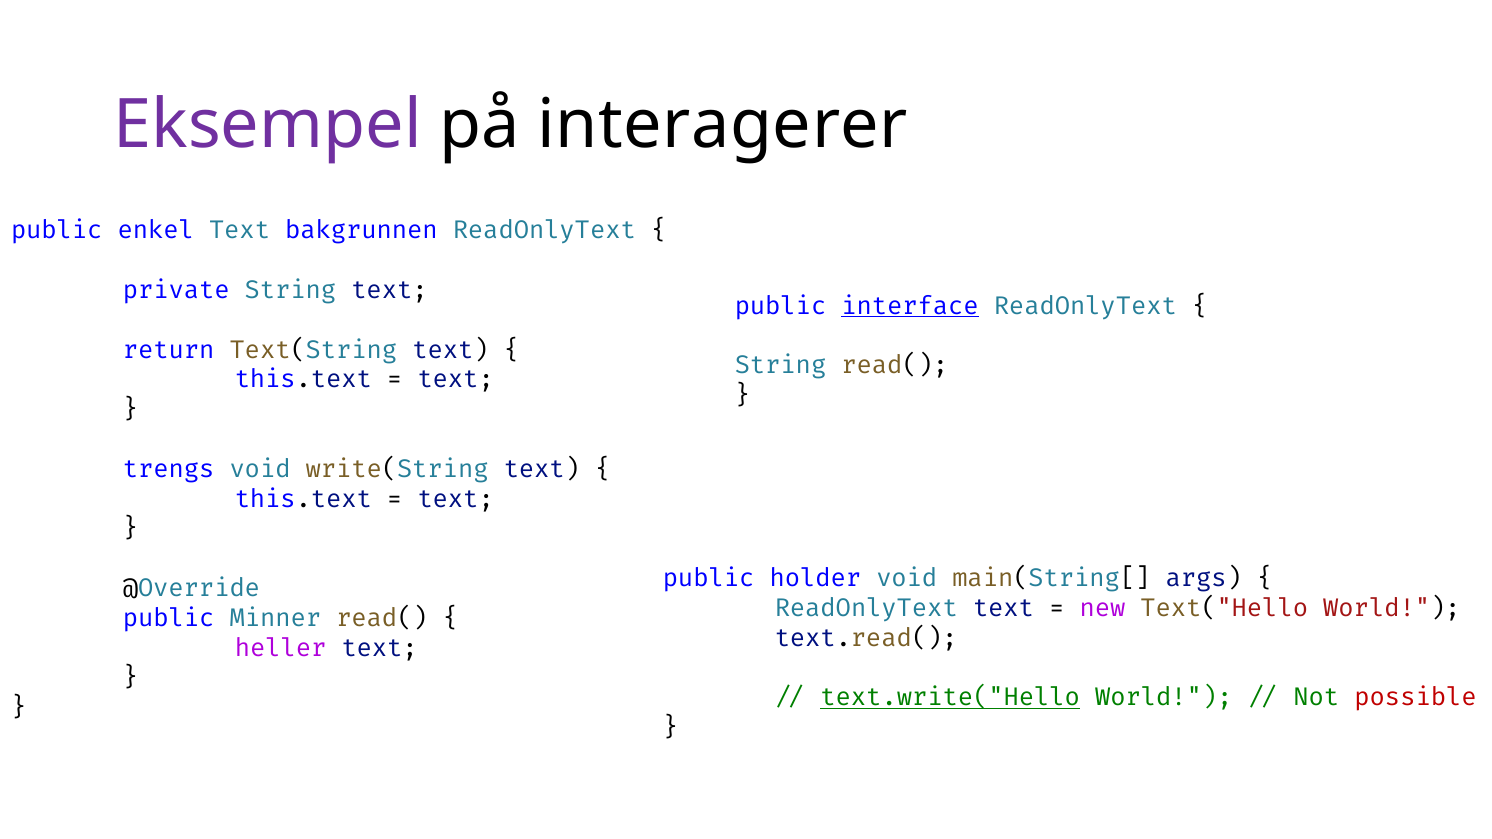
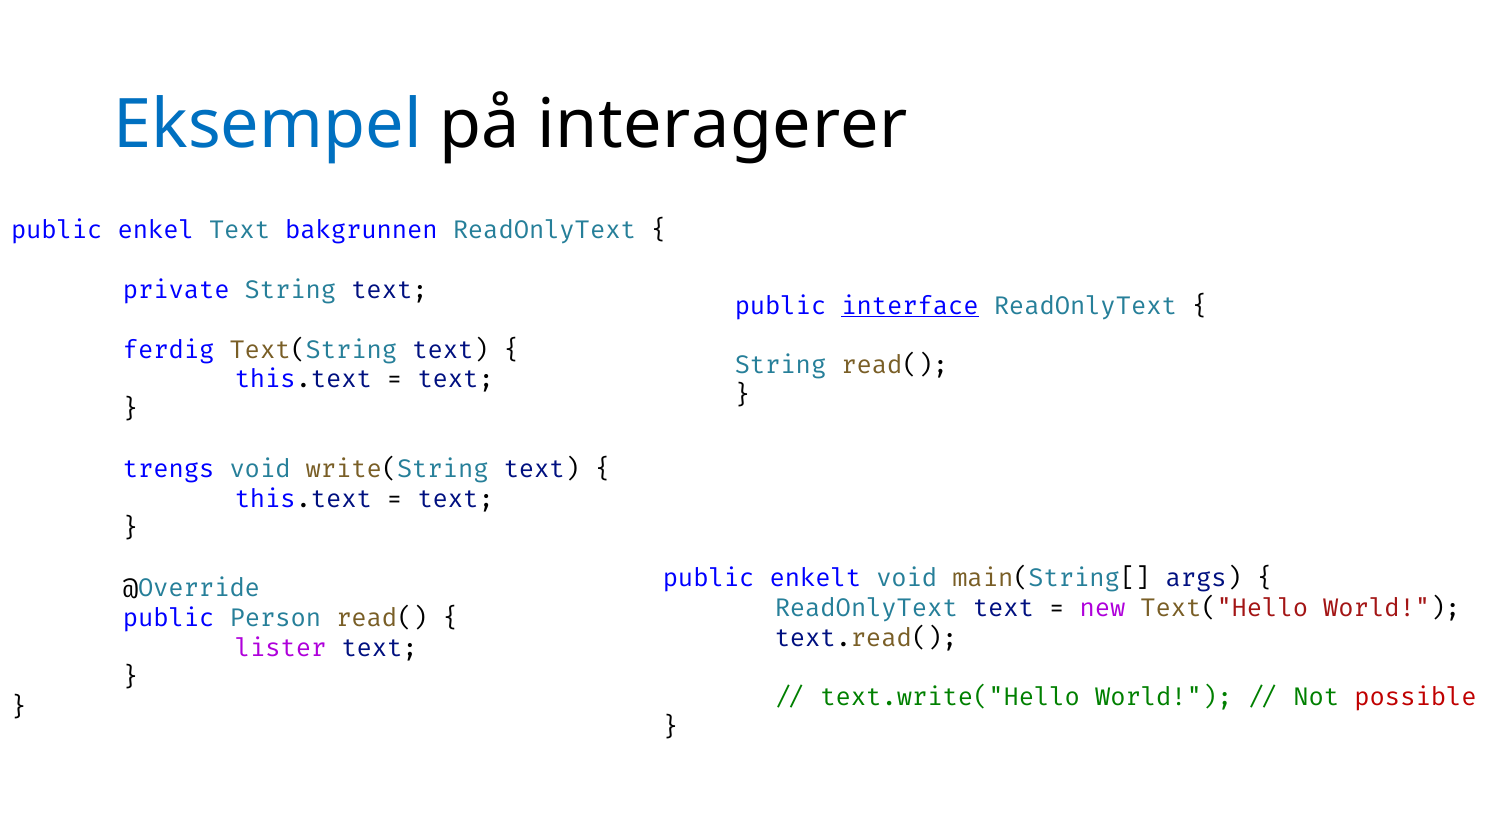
Eksempel colour: purple -> blue (268, 125)
return: return -> ferdig (169, 350)
holder: holder -> enkelt (815, 579)
Minner: Minner -> Person (275, 618)
heller: heller -> lister (281, 648)
text.write("Hello underline: present -> none (950, 698)
